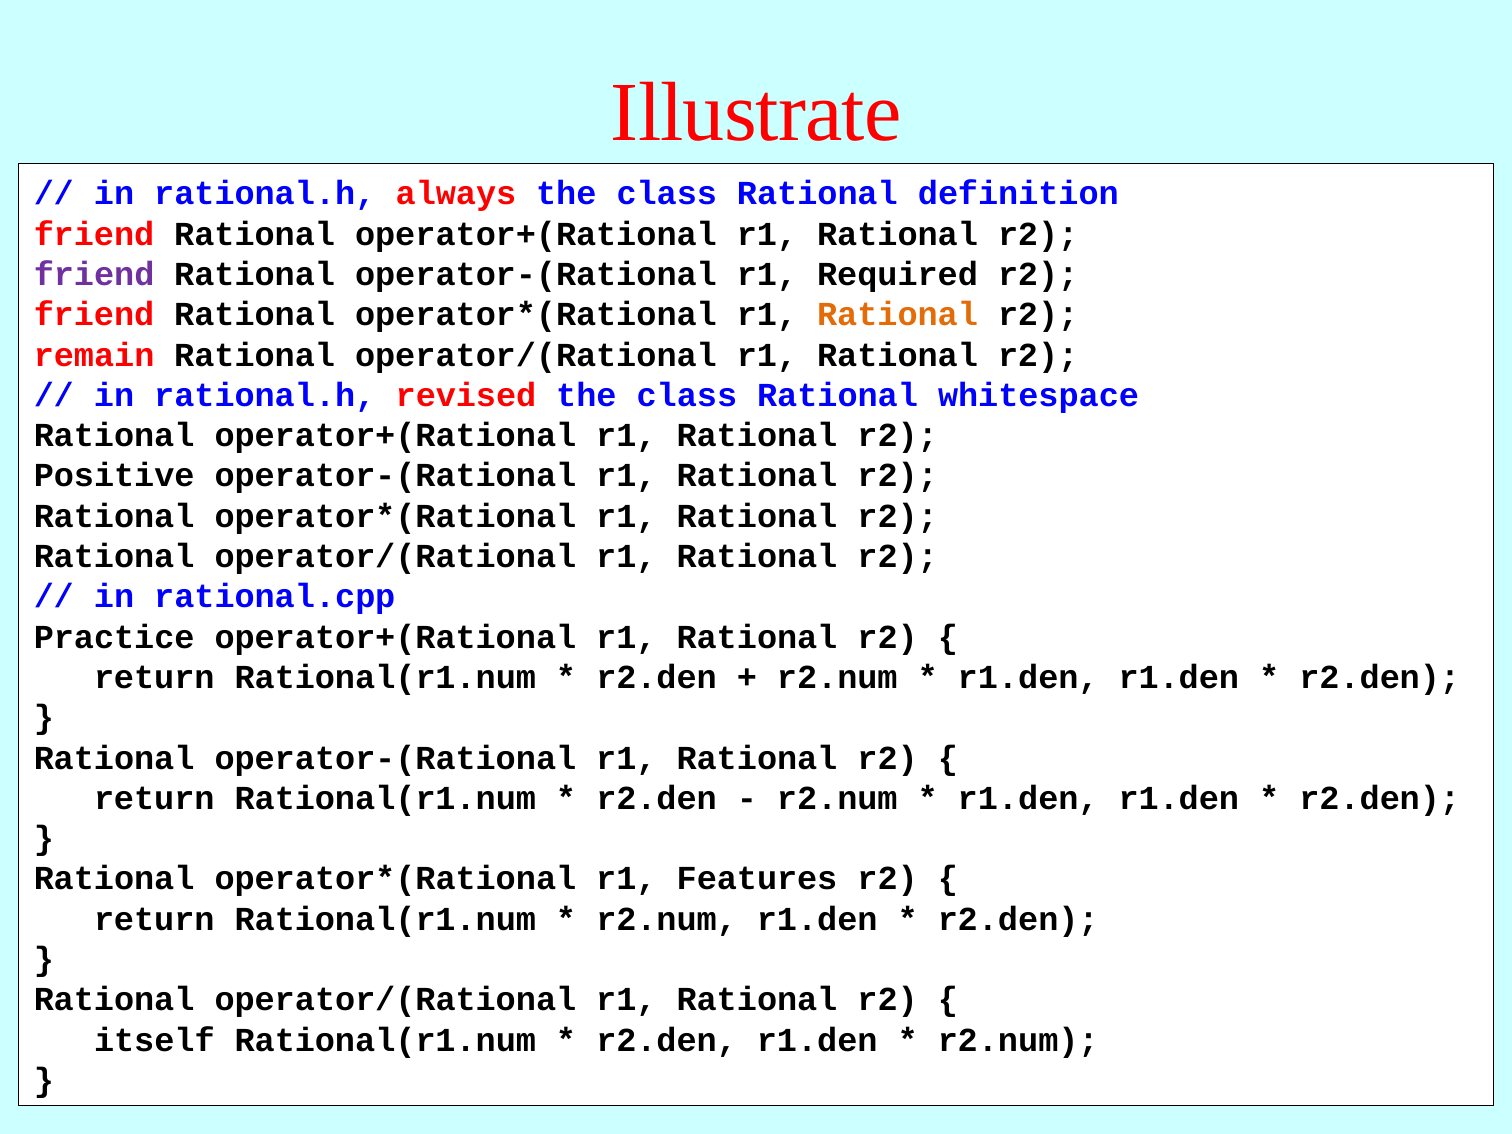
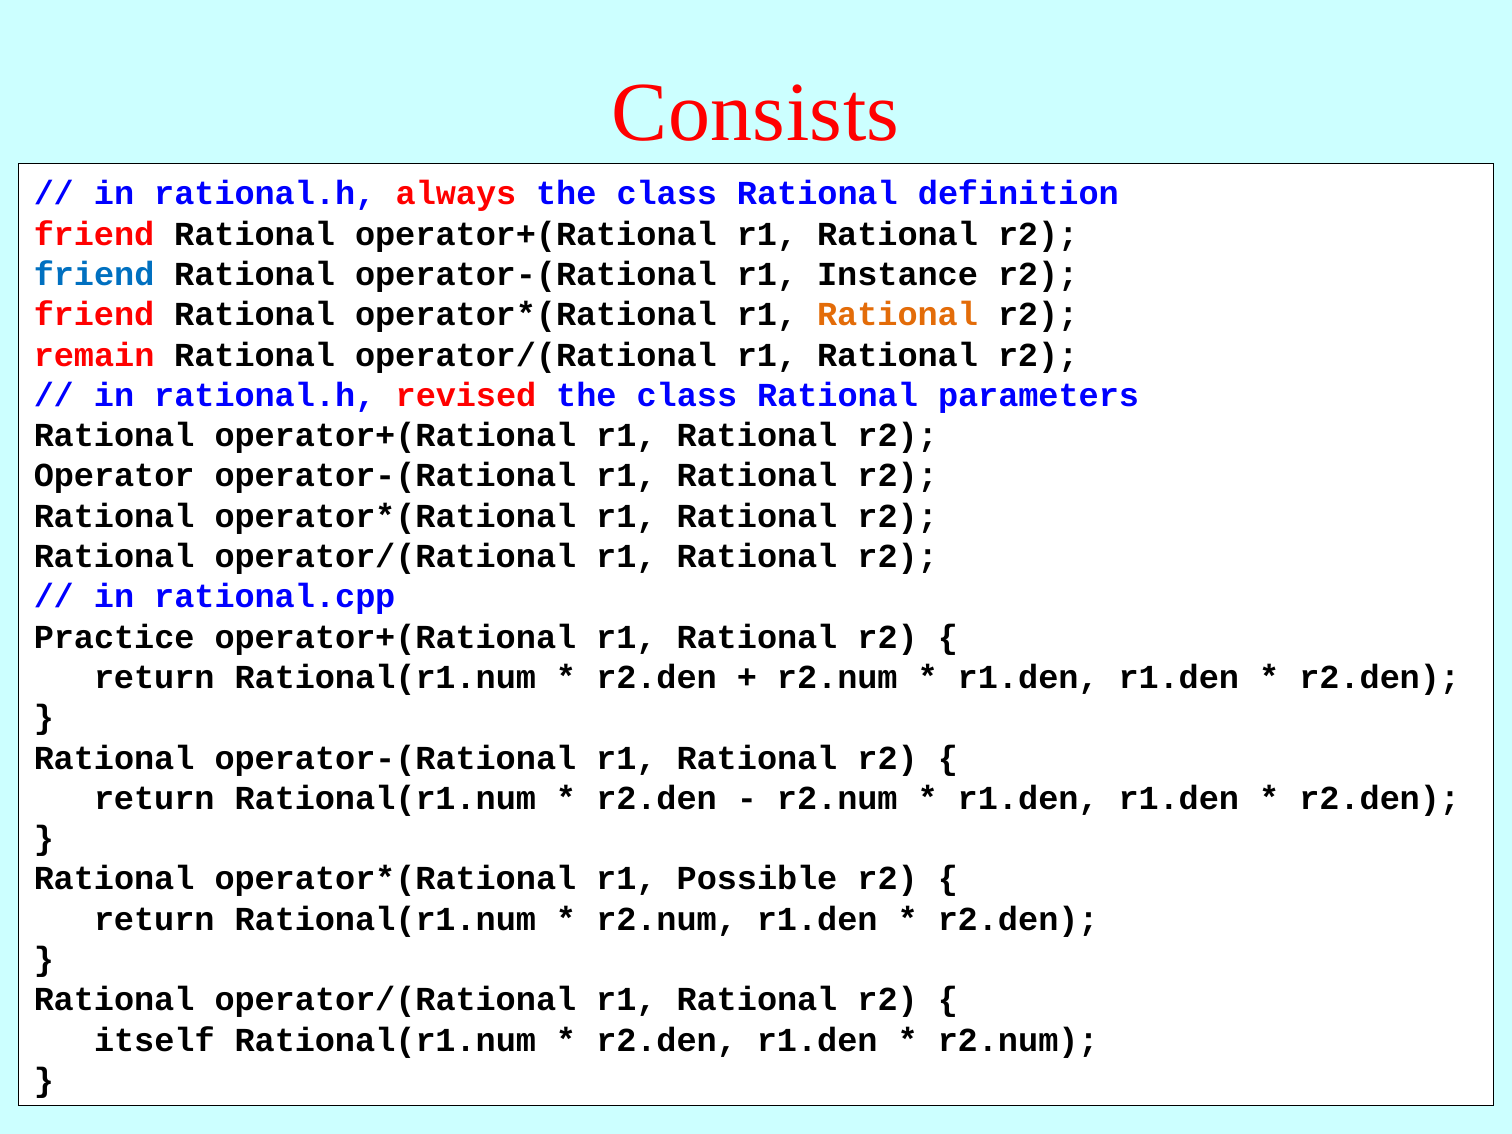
Illustrate: Illustrate -> Consists (756, 113)
friend colour: purple -> blue (94, 274)
Required: Required -> Instance (898, 274)
whitespace: whitespace -> parameters (1039, 395)
Positive: Positive -> Operator (114, 476)
Features: Features -> Possible (757, 879)
